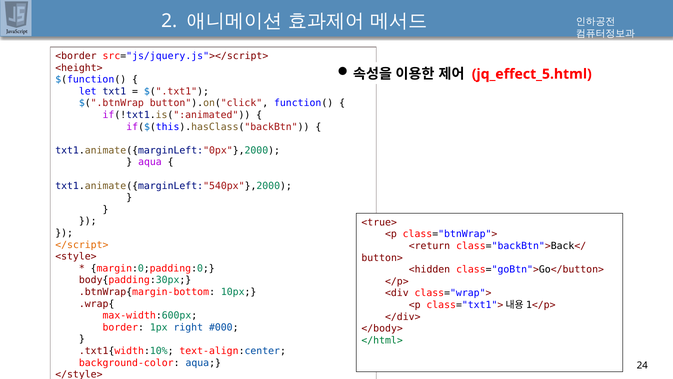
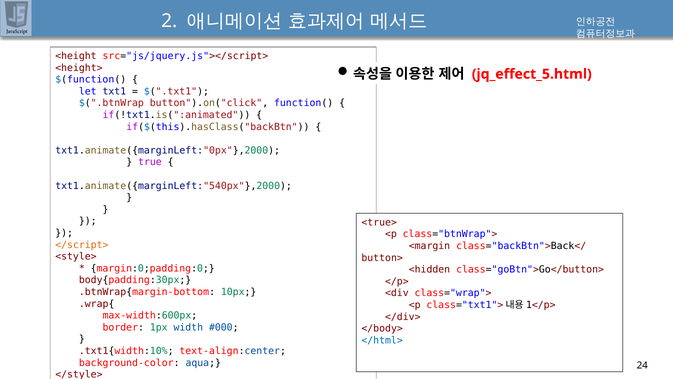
<border: <border -> <height (76, 56)
aqua: aqua -> true (150, 162)
<return: <return -> <margin (429, 246)
right: right -> width (188, 327)
</html> colour: green -> blue (382, 340)
